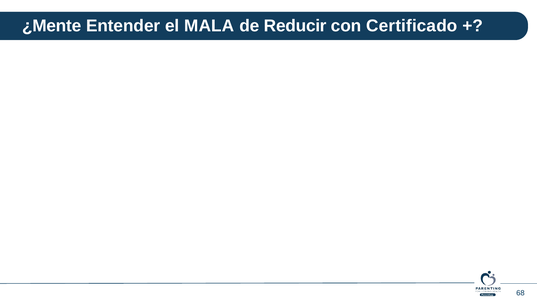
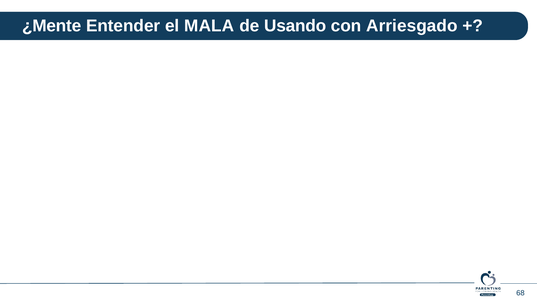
Reducir: Reducir -> Usando (295, 26)
Certificado: Certificado -> Arriesgado (412, 26)
